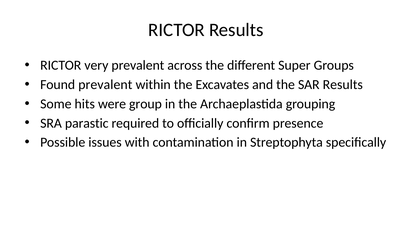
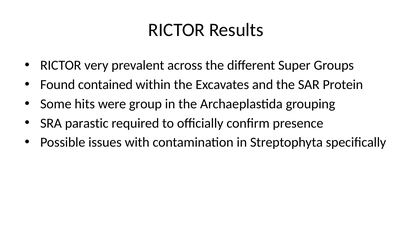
Found prevalent: prevalent -> contained (105, 85)
SAR Results: Results -> Protein (343, 85)
